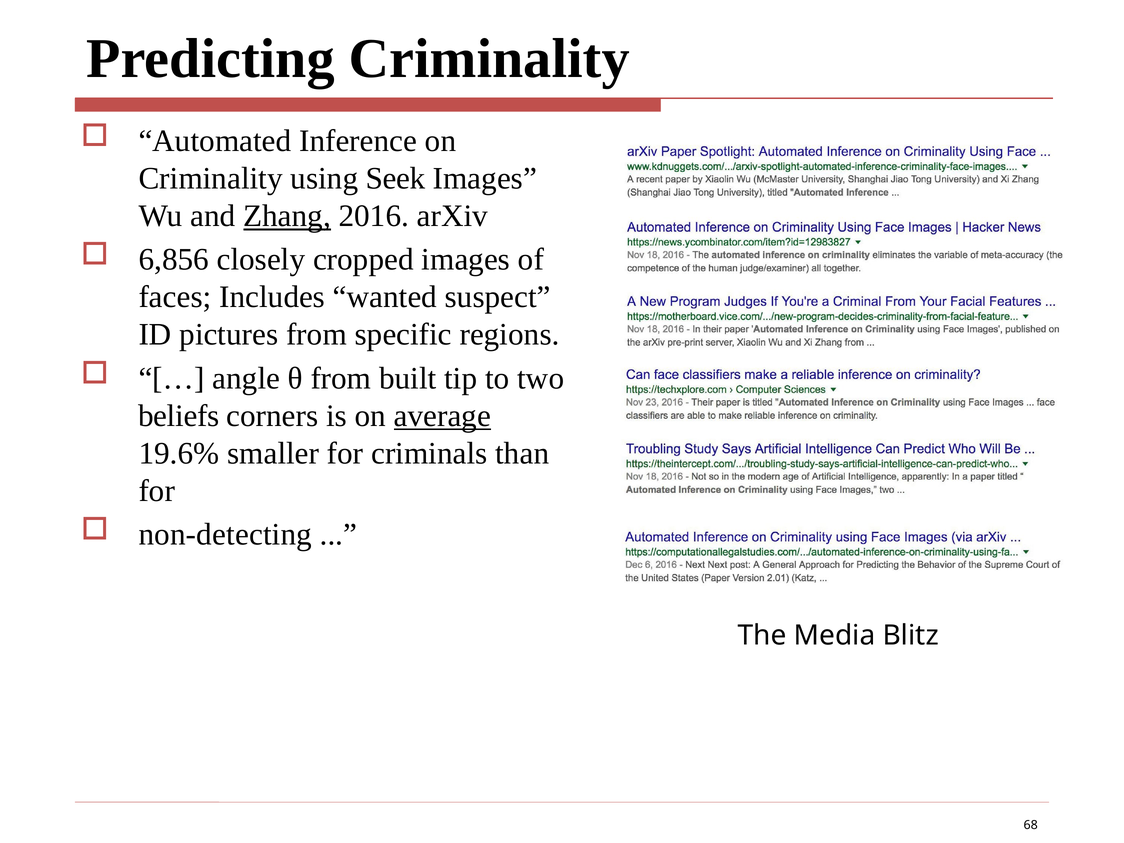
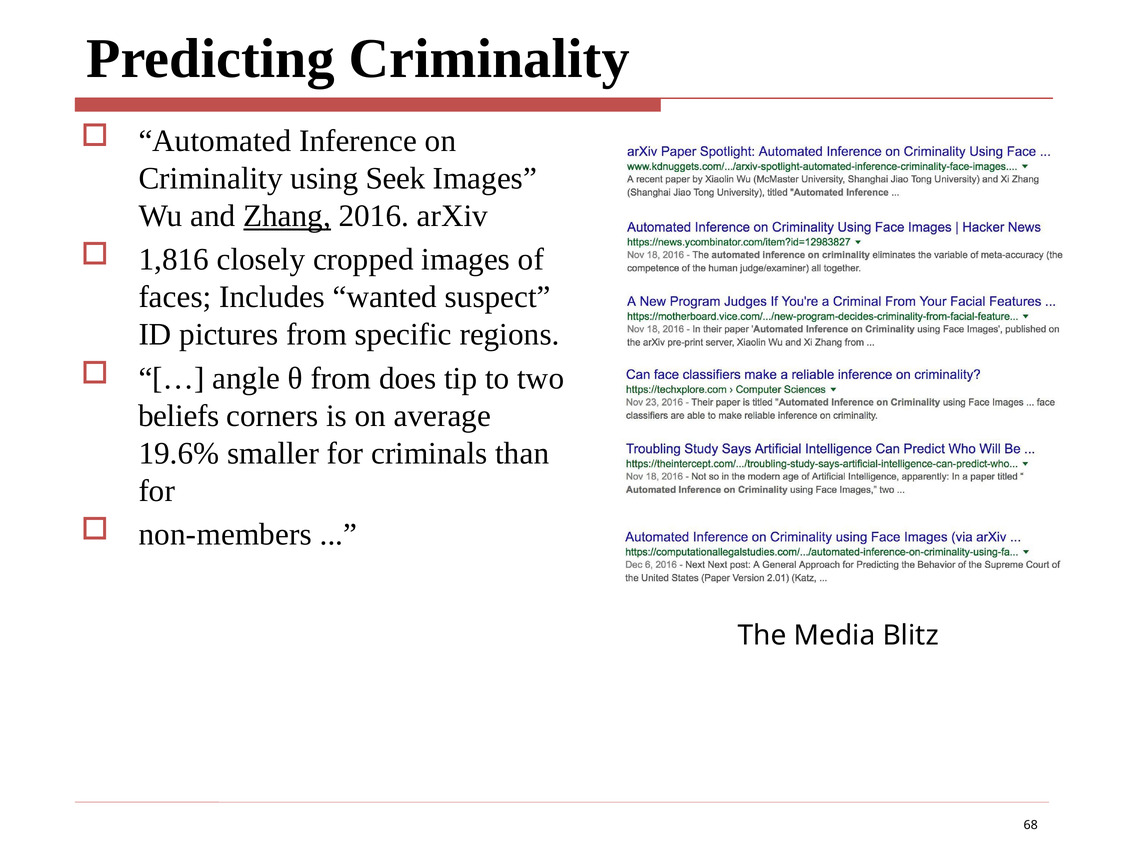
6,856: 6,856 -> 1,816 (174, 260)
built: built -> does (408, 378)
average underline: present -> none (442, 416)
non-detecting: non-detecting -> non-members (225, 535)
